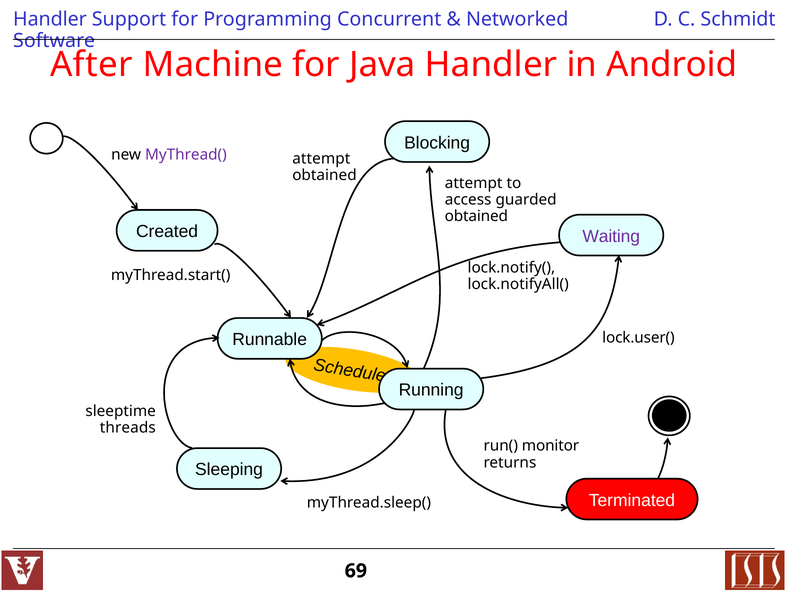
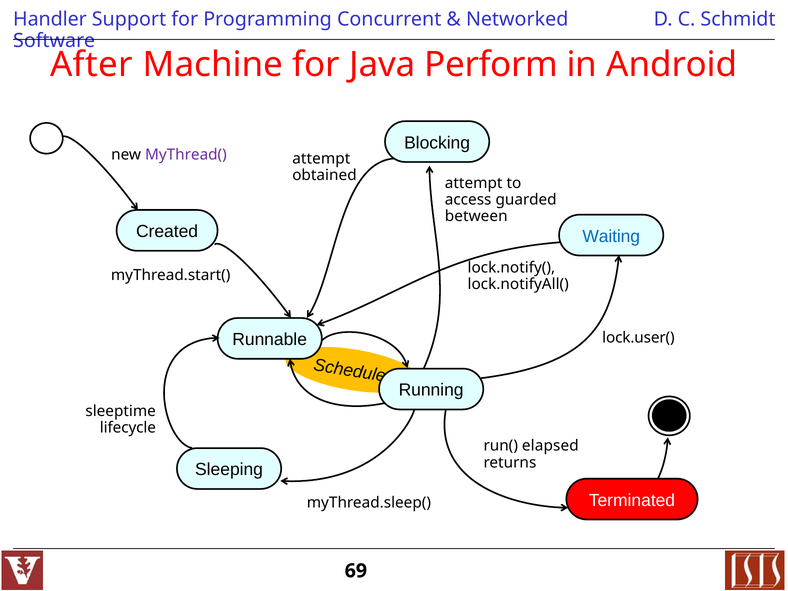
Java Handler: Handler -> Perform (491, 65)
obtained: obtained -> between (476, 216)
Waiting colour: purple -> blue (611, 236)
threads: threads -> lifecycle (128, 428)
monitor: monitor -> elapsed (550, 446)
